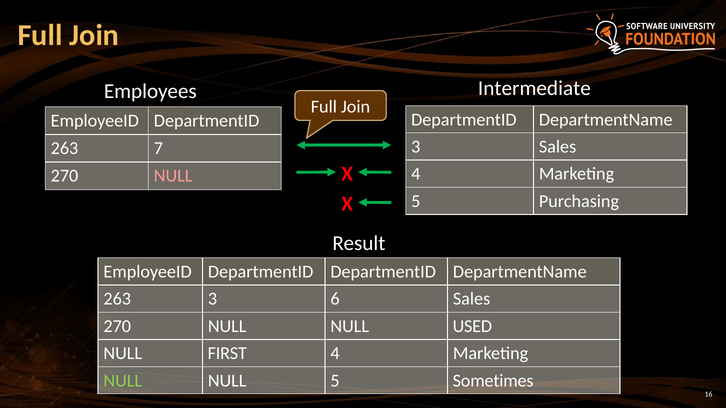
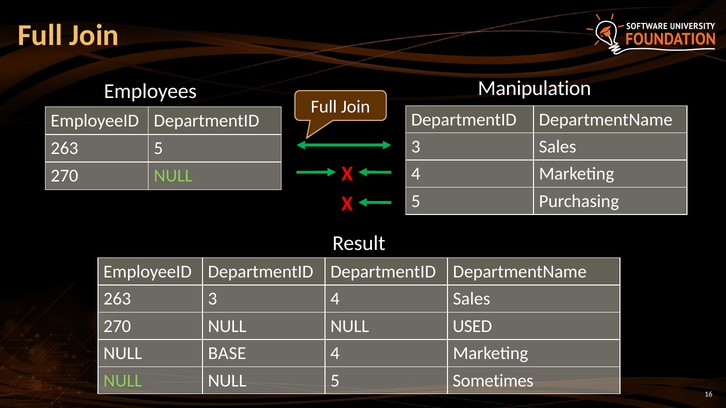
Intermediate: Intermediate -> Manipulation (535, 89)
263 7: 7 -> 5 (158, 149)
NULL colour: pink -> light green (173, 176)
3 6: 6 -> 4 (335, 299)
FIRST: FIRST -> BASE (227, 354)
